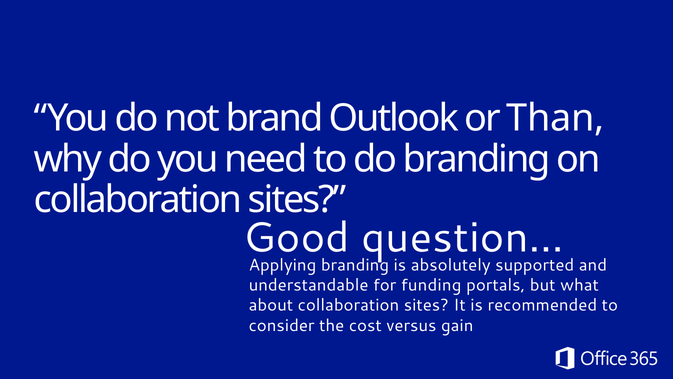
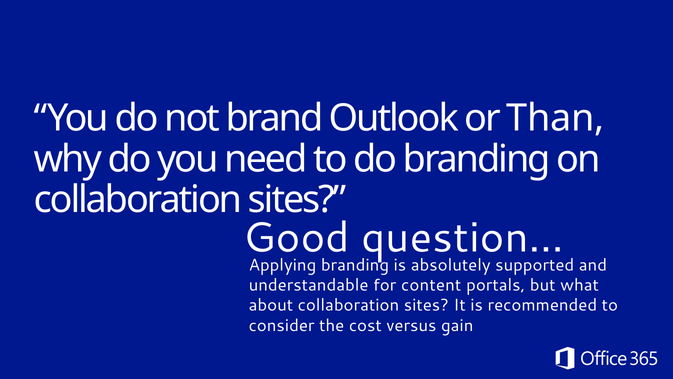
funding: funding -> content (431, 285)
